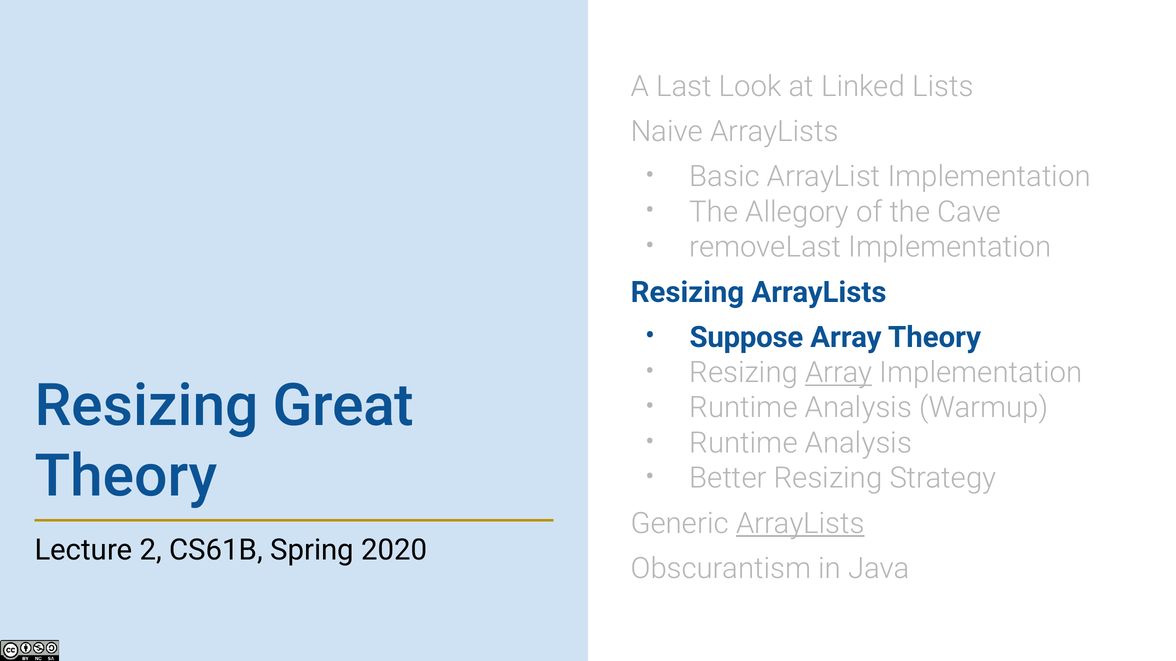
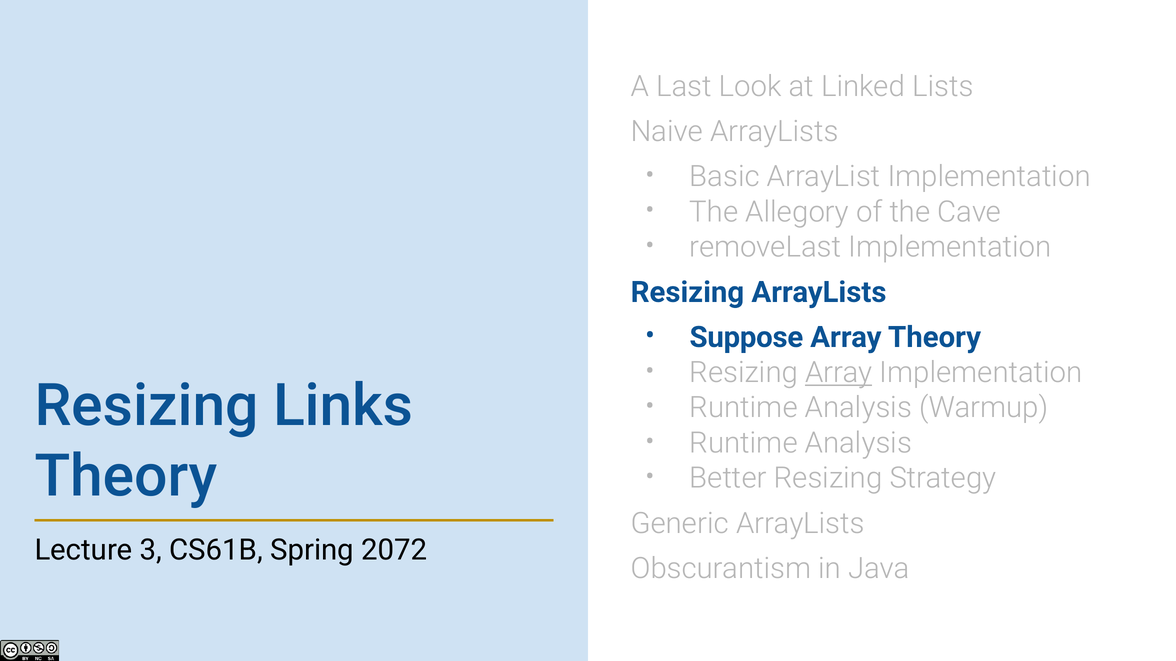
Great: Great -> Links (343, 406)
ArrayLists underline: present -> none (800, 524)
2: 2 -> 3 (151, 551)
2020: 2020 -> 2072 (394, 551)
